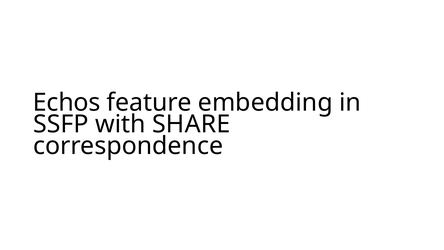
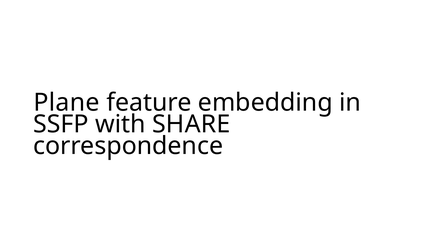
Echos: Echos -> Plane (66, 103)
